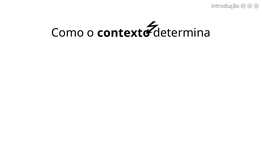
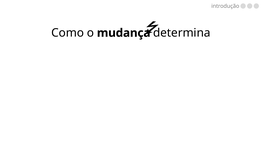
contexto: contexto -> mudança (124, 33)
